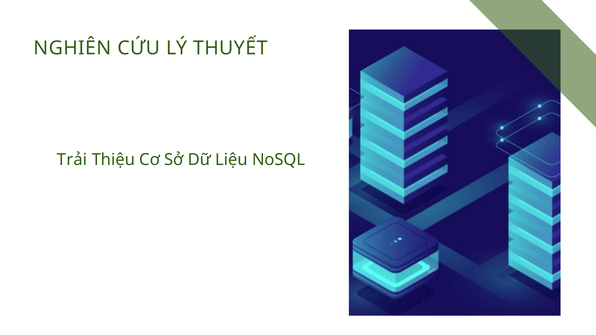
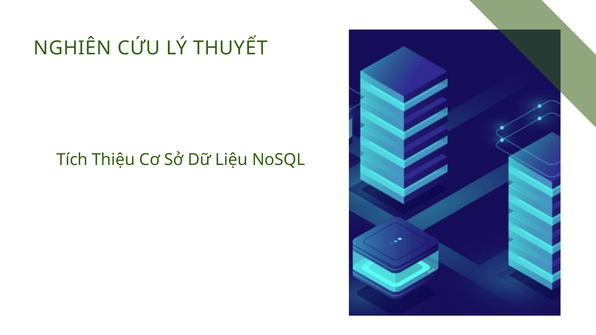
Trải: Trải -> Tích (72, 160)
